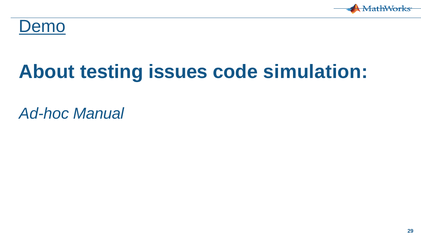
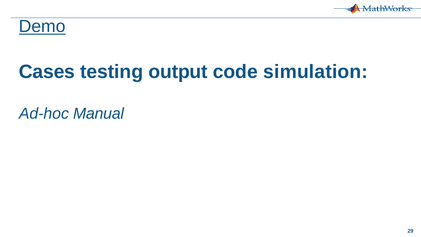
About: About -> Cases (47, 72)
issues: issues -> output (178, 72)
